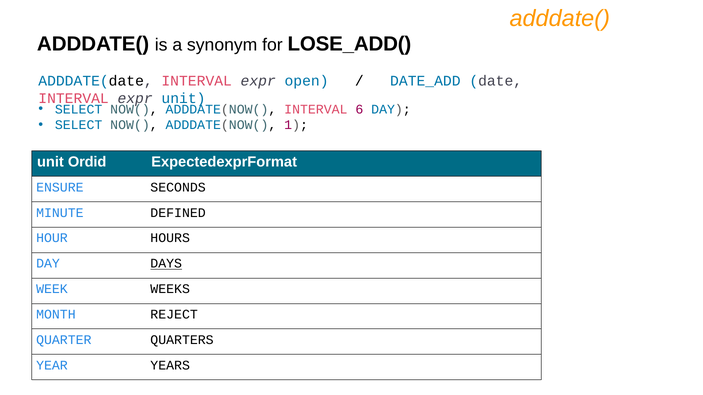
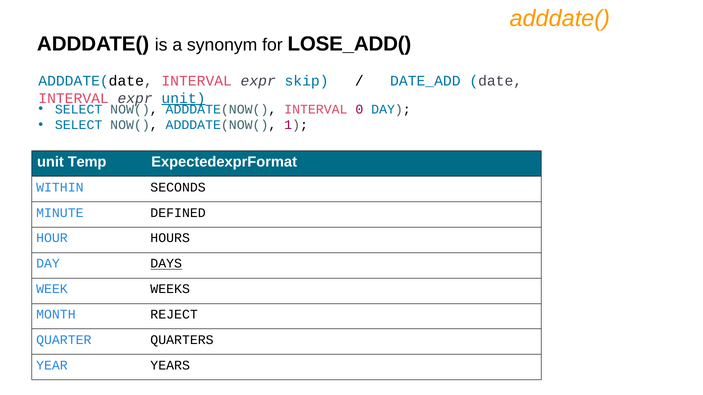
open: open -> skip (307, 81)
unit underline: none -> present (183, 98)
6: 6 -> 0 (359, 109)
Ordid: Ordid -> Temp (87, 162)
ENSURE: ENSURE -> WITHIN (60, 187)
